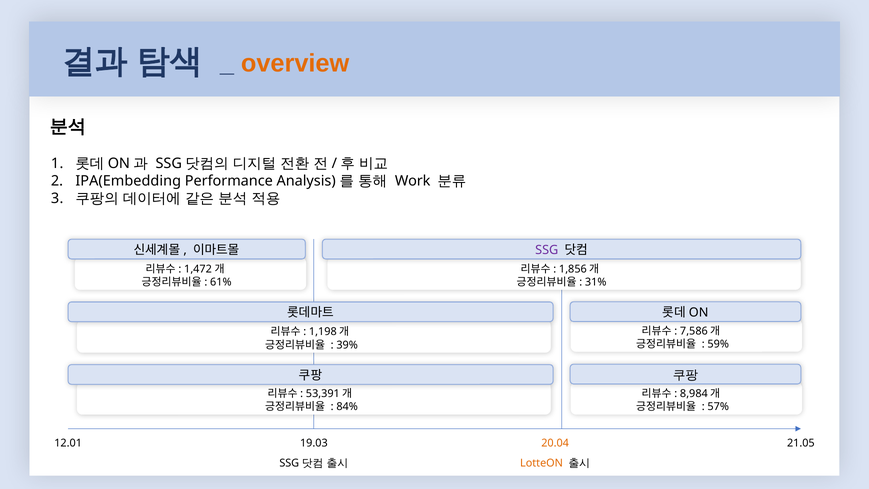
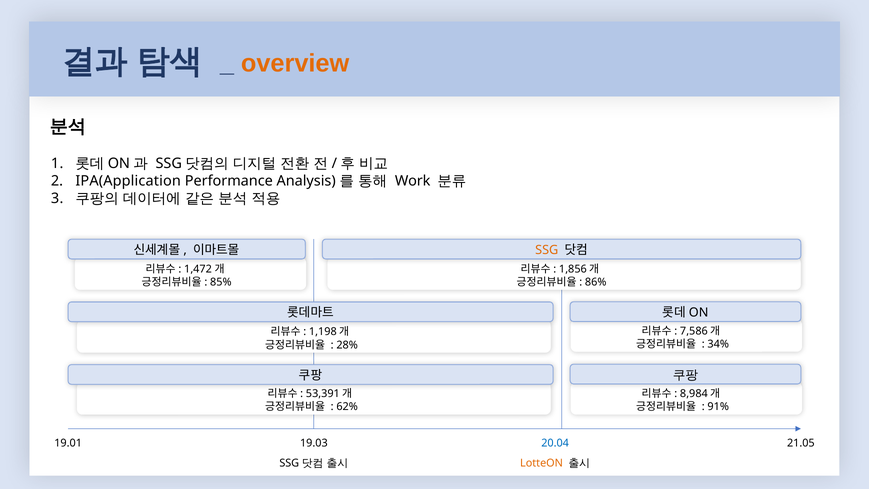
IPA(Embedding: IPA(Embedding -> IPA(Application (128, 181)
SSG colour: purple -> orange (547, 250)
61%: 61% -> 85% (221, 282)
31%: 31% -> 86% (596, 282)
59%: 59% -> 34% (718, 344)
39%: 39% -> 28% (347, 345)
84%: 84% -> 62% (347, 407)
57%: 57% -> 91% (718, 407)
12.01: 12.01 -> 19.01 (68, 443)
20.04 colour: orange -> blue (555, 443)
